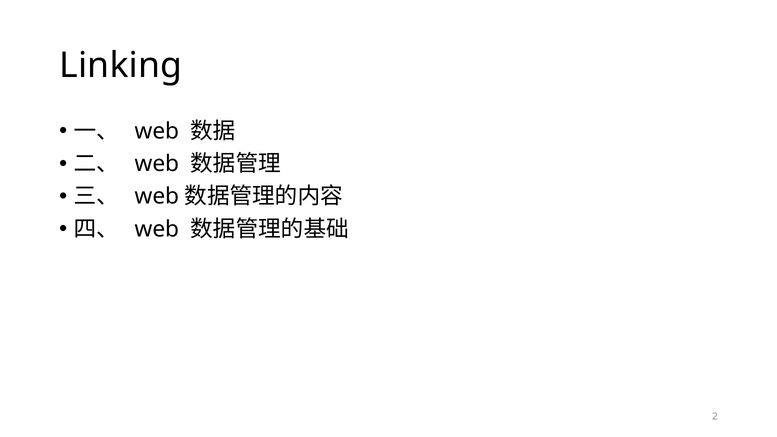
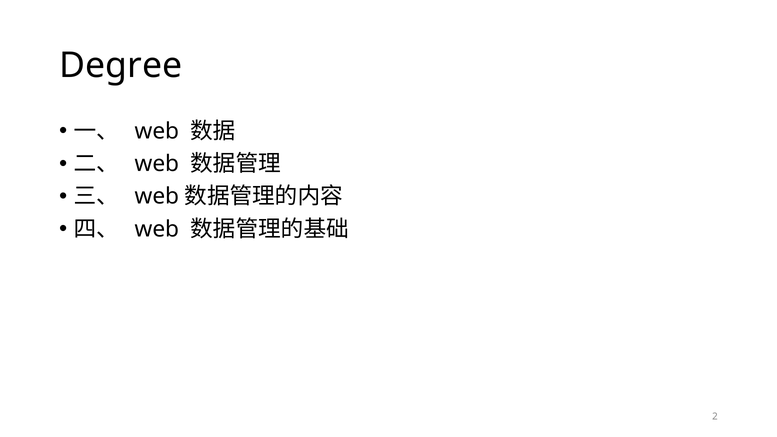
Linking: Linking -> Degree (121, 65)
